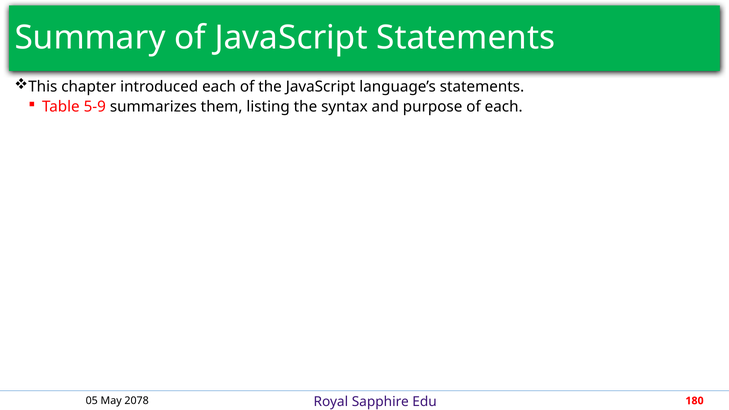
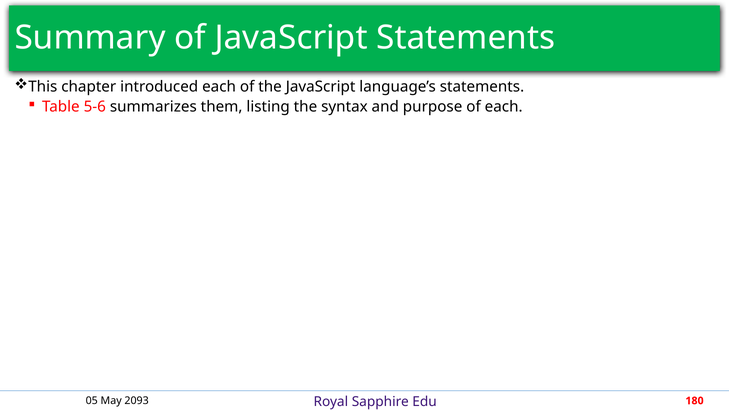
5-9: 5-9 -> 5-6 (95, 107)
2078: 2078 -> 2093 (137, 401)
